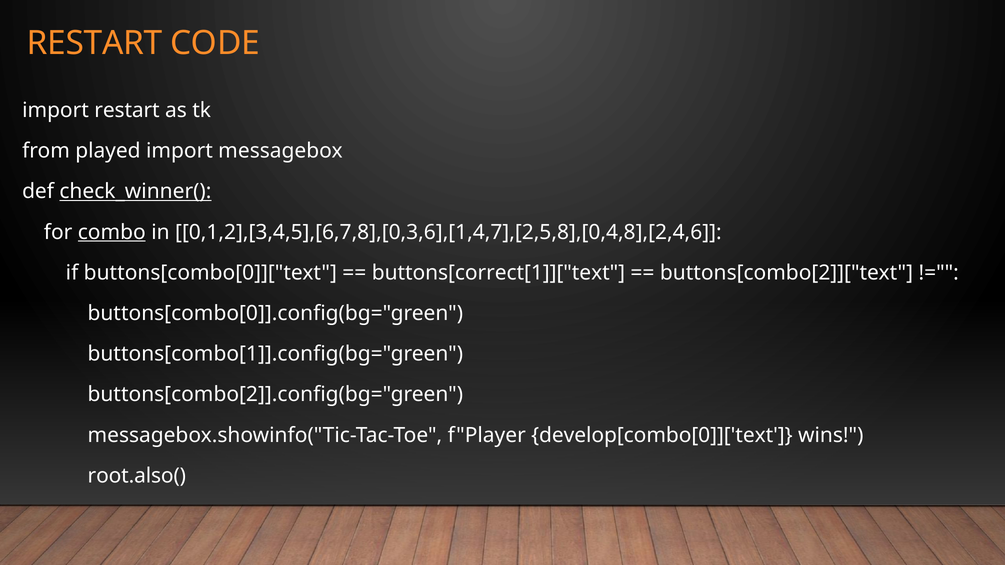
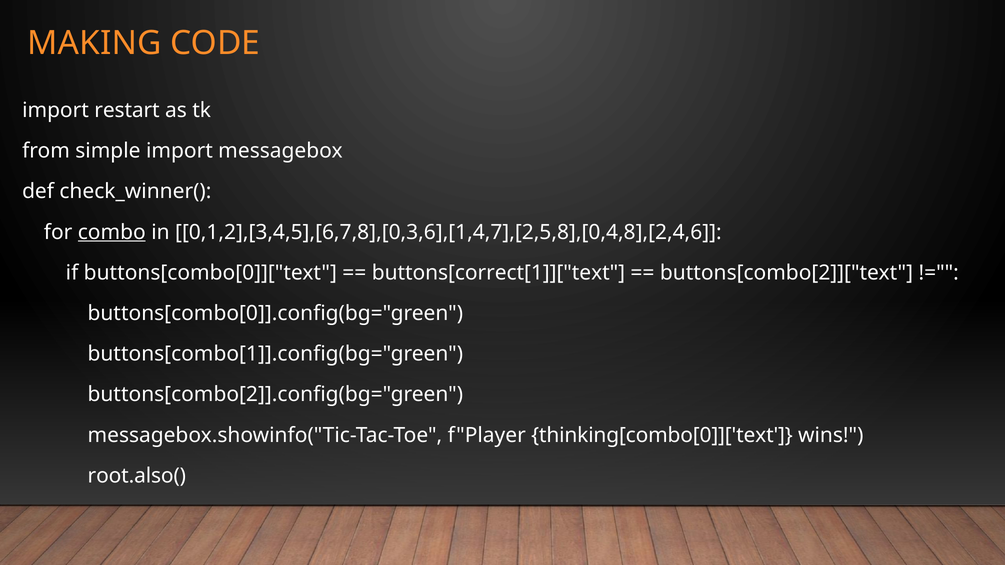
RESTART: RESTART -> MAKING (94, 43)
played: played -> simple (108, 151)
check_winner( underline: present -> none (135, 192)
develop[combo[0]]['text: develop[combo[0]]['text -> thinking[combo[0]]['text (662, 435)
